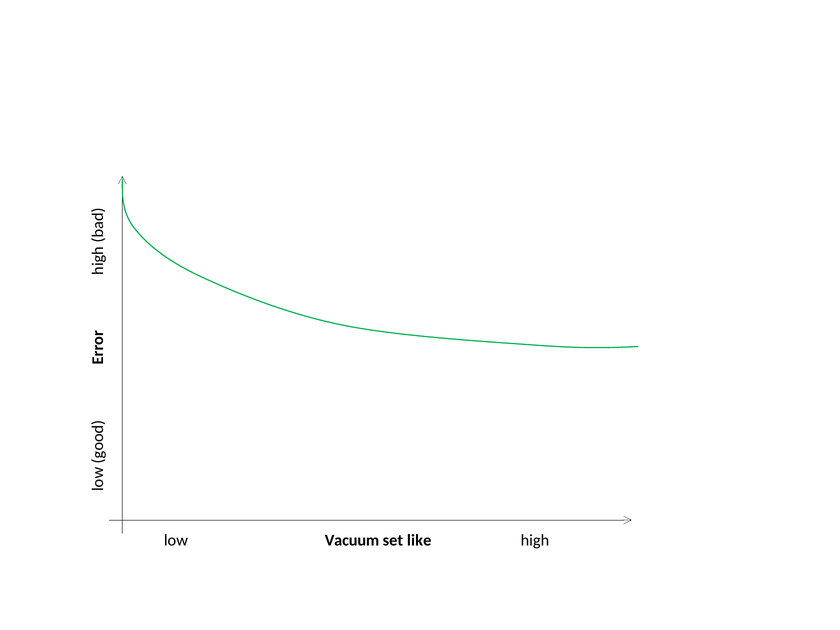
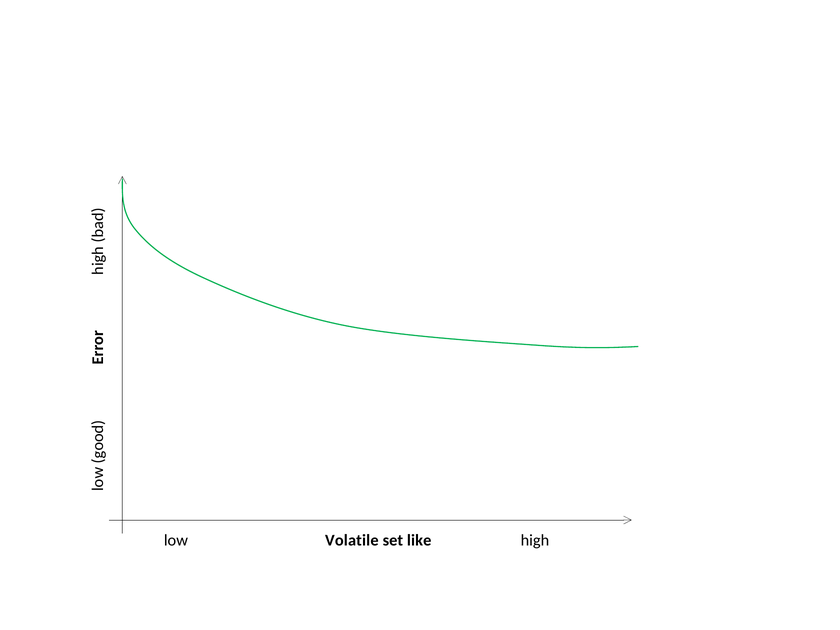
Vacuum: Vacuum -> Volatile (352, 540)
